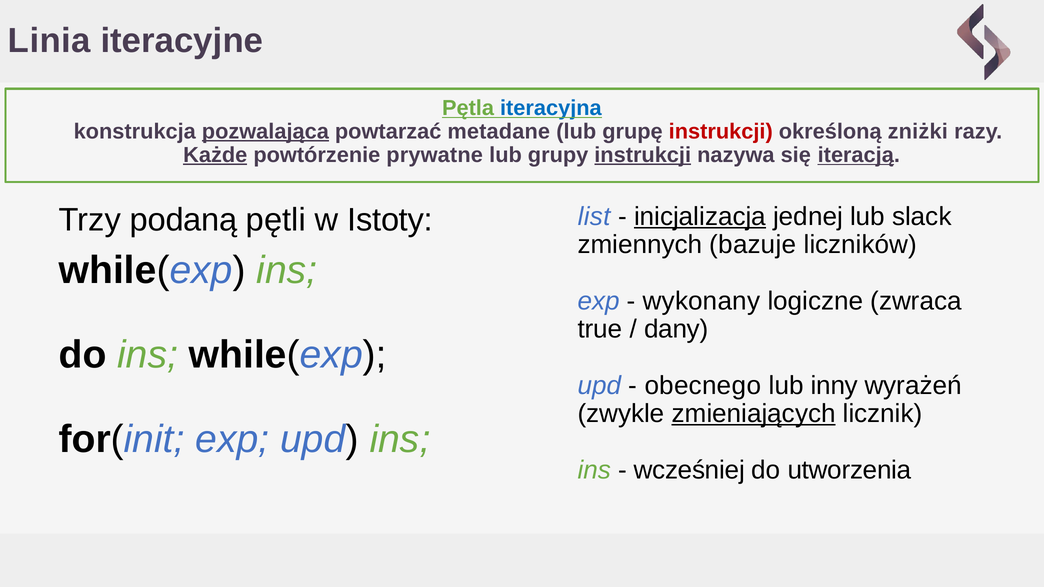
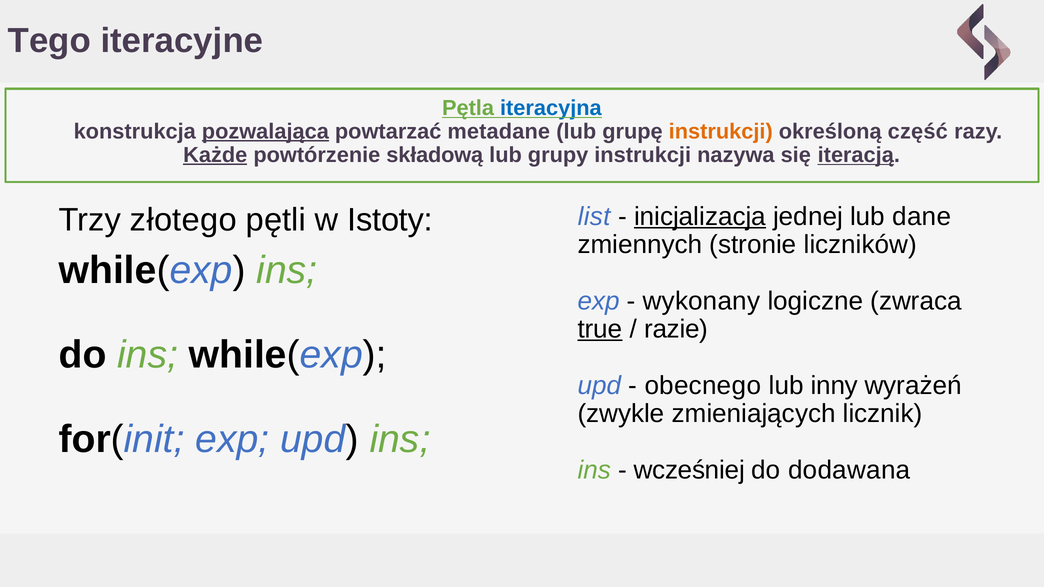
Linia: Linia -> Tego (49, 41)
instrukcji colour: red -> orange (721, 132)
zniżki: zniżki -> część (918, 132)
prywatne: prywatne -> składową (435, 155)
instrukcji underline: present -> none (643, 155)
slack: slack -> dane (922, 217)
podaną: podaną -> złotego (183, 220)
bazuje: bazuje -> stronie (753, 245)
true underline: none -> present (600, 329)
dany: dany -> razie (676, 329)
zmieniających underline: present -> none (754, 414)
utworzenia: utworzenia -> dodawana (849, 470)
